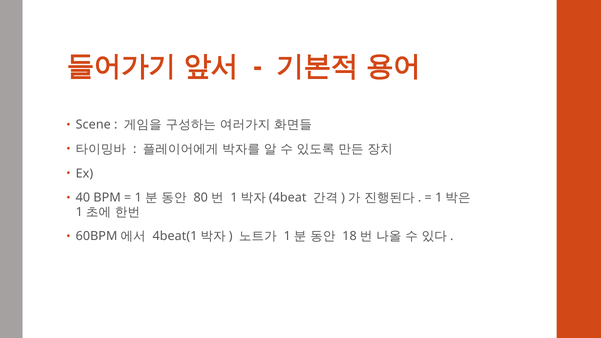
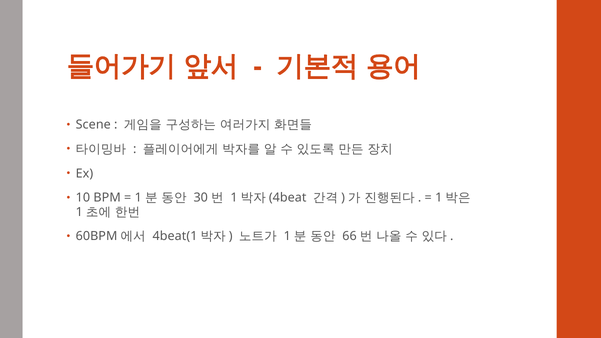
40: 40 -> 10 (83, 198)
80: 80 -> 30 (201, 198)
18: 18 -> 66 (350, 236)
